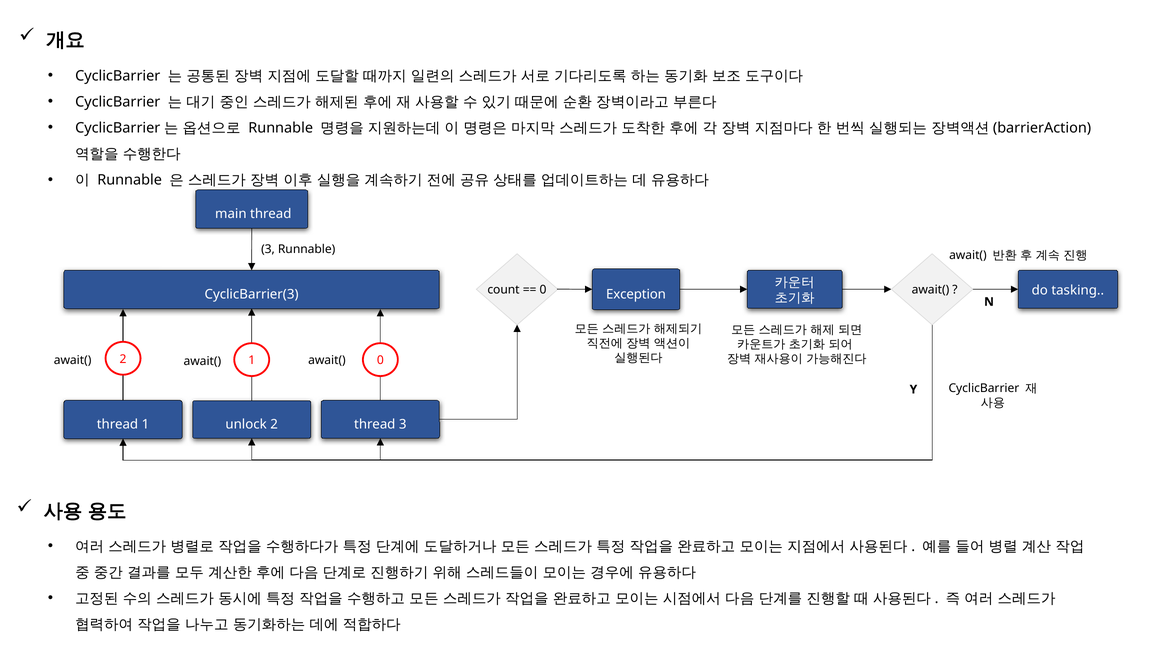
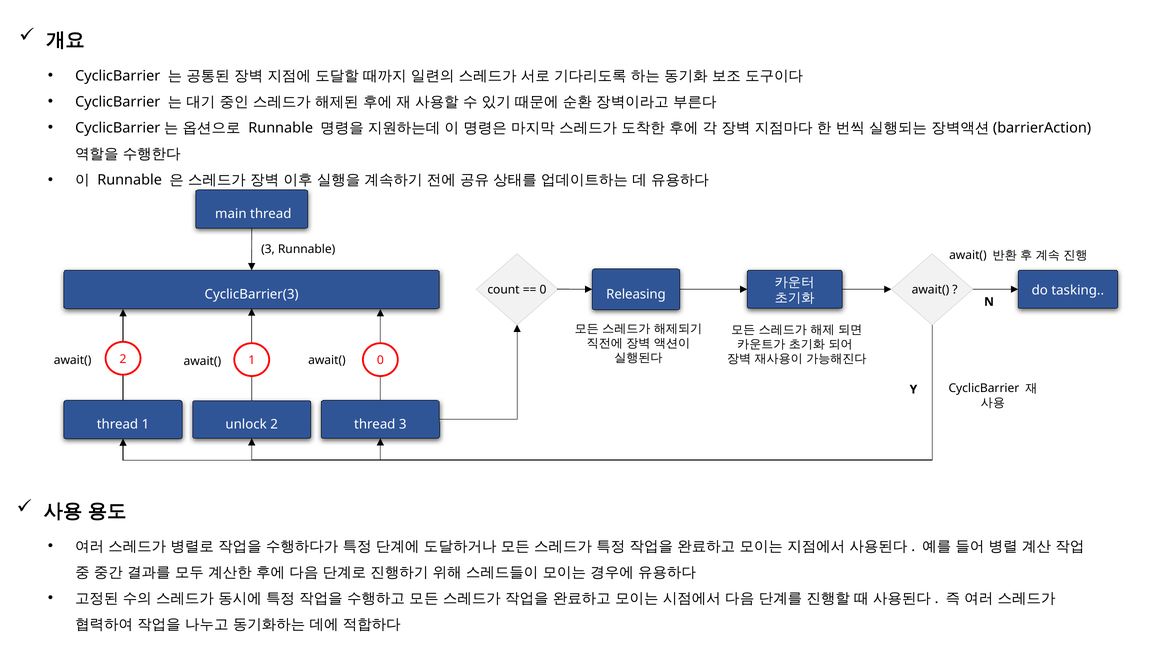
Exception: Exception -> Releasing (636, 294)
